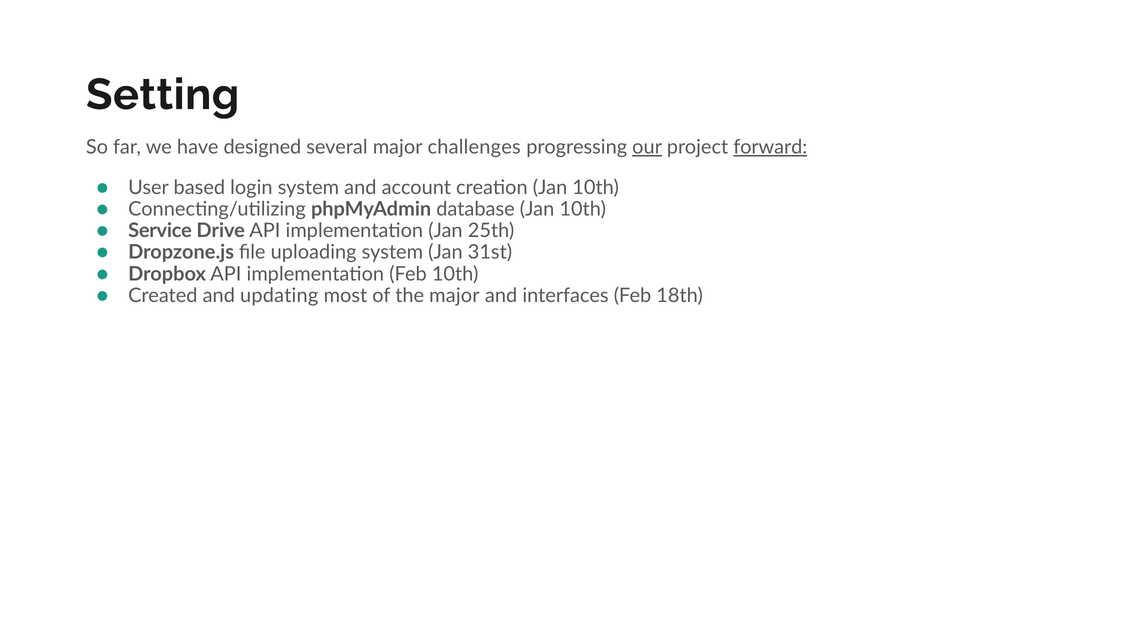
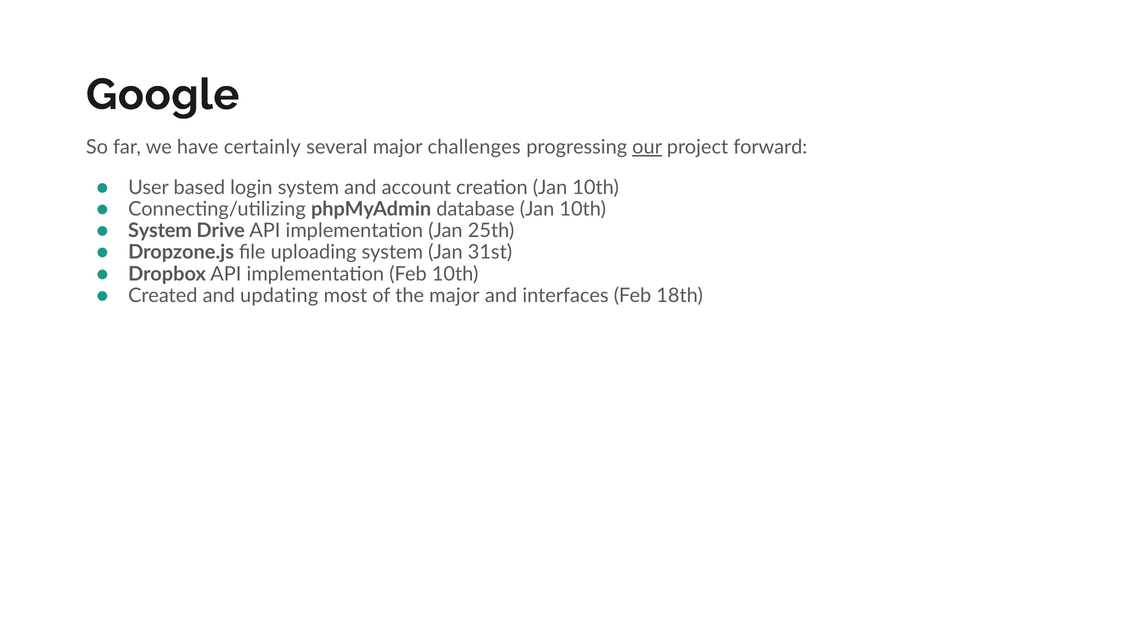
Setting: Setting -> Google (163, 95)
designed: designed -> certainly (262, 147)
forward underline: present -> none (770, 147)
Service: Service -> System (160, 231)
